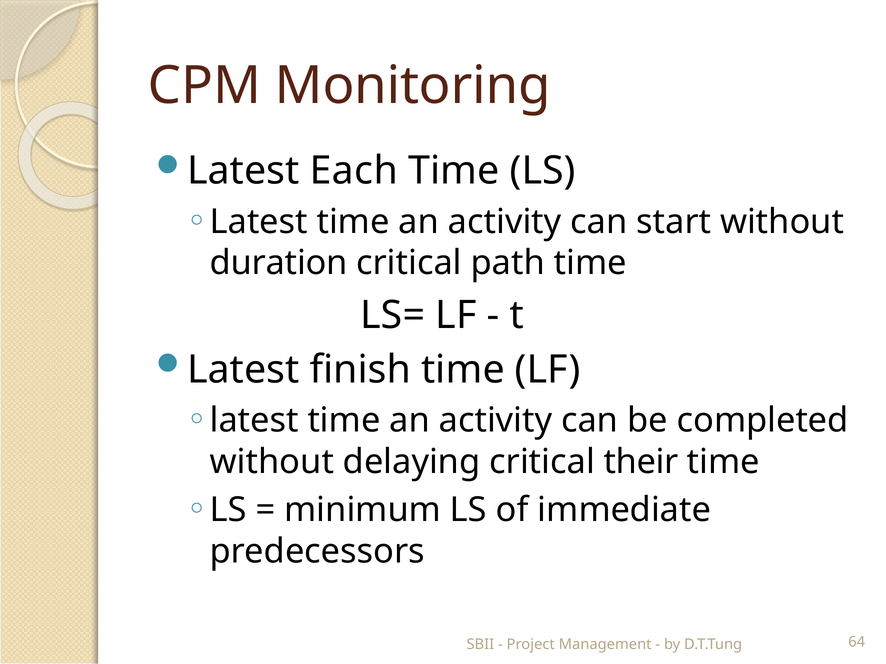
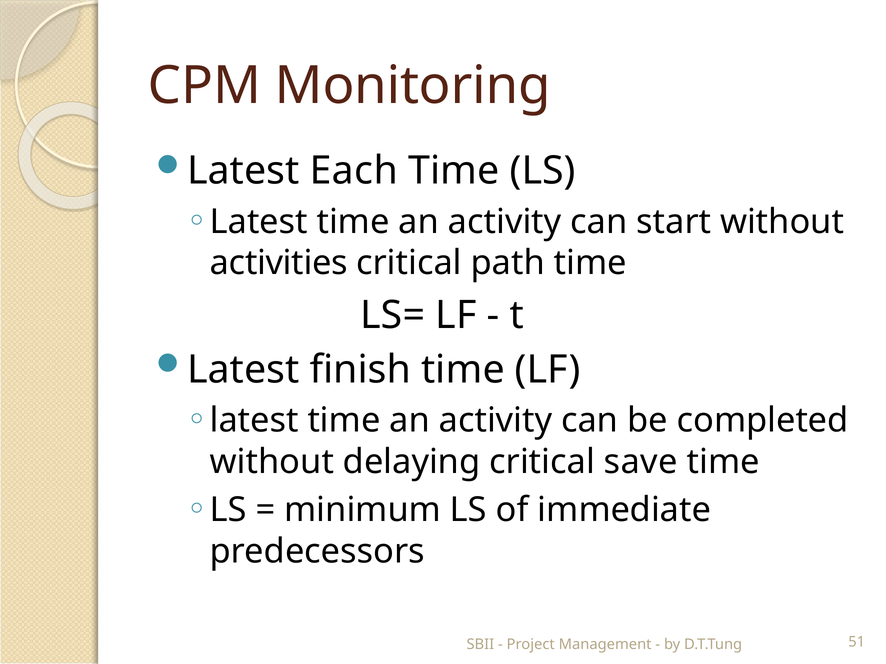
duration: duration -> activities (279, 263)
their: their -> save (641, 462)
64: 64 -> 51 (857, 642)
